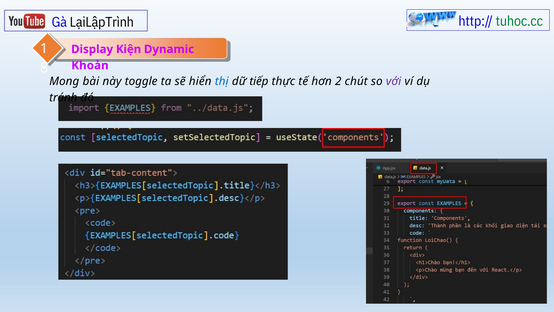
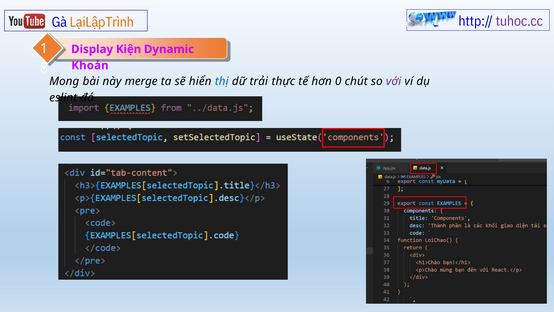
LạiLậpTrình colour: black -> orange (102, 22)
tuhoc.cc colour: green -> purple (519, 21)
toggle: toggle -> merge (141, 81)
tiếp: tiếp -> trải (259, 81)
2: 2 -> 0 (338, 81)
tránh: tránh -> eslint (63, 97)
